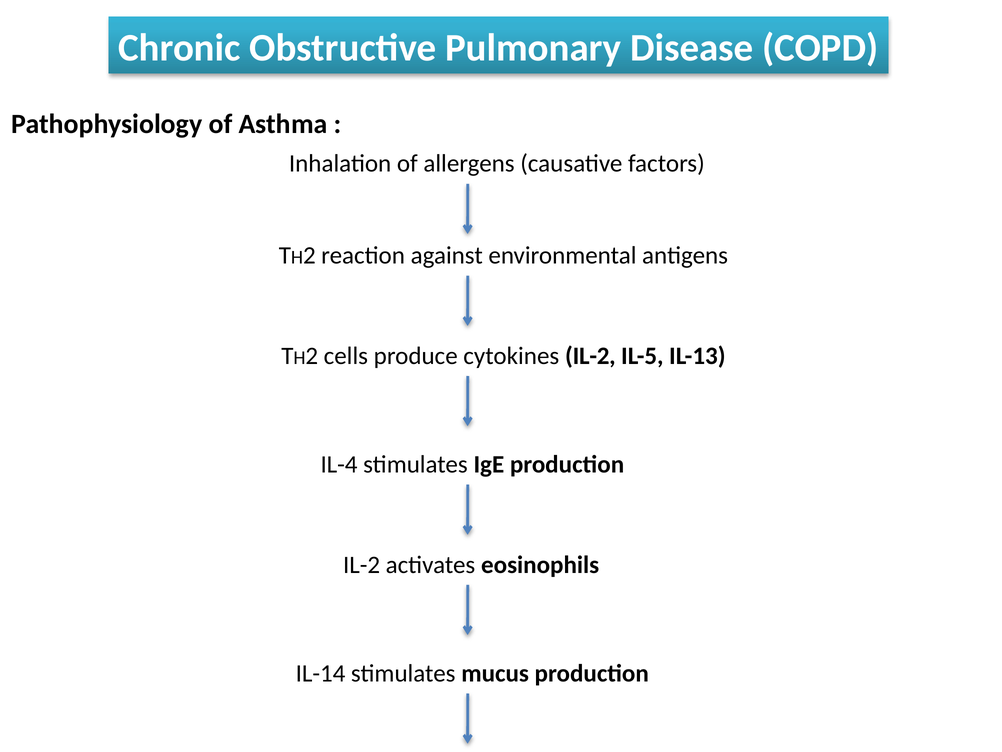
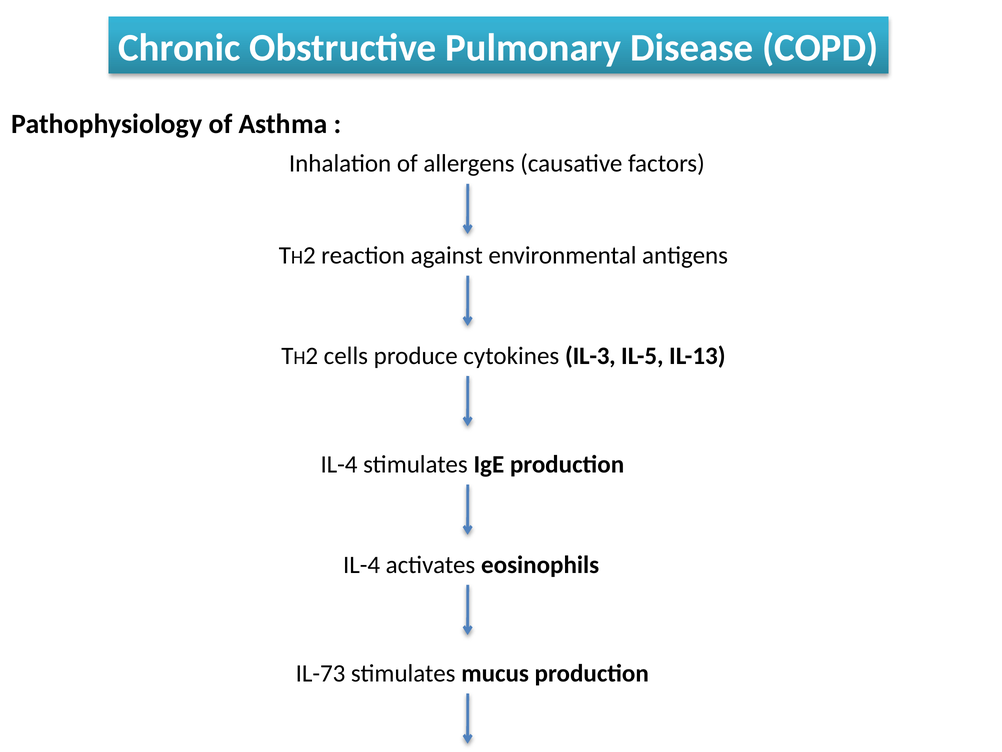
cytokines IL-2: IL-2 -> IL-3 (590, 356)
IL-2: IL-2 -> IL-4 (362, 564)
IL-14: IL-14 -> IL-73 (320, 673)
